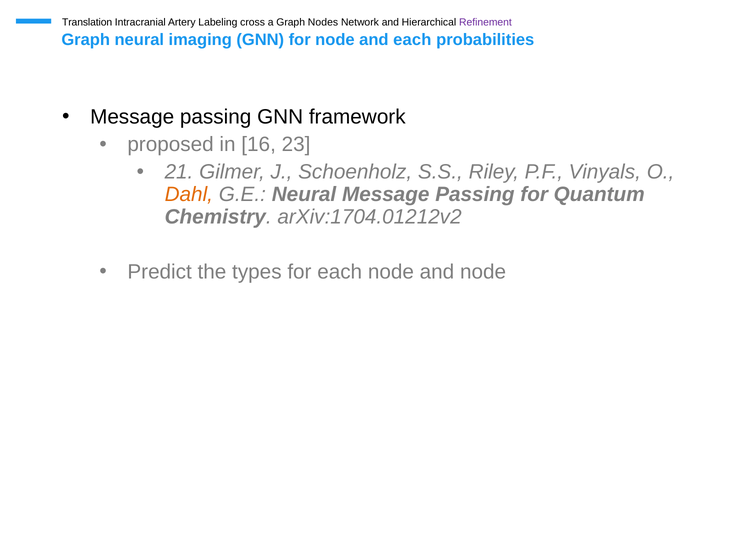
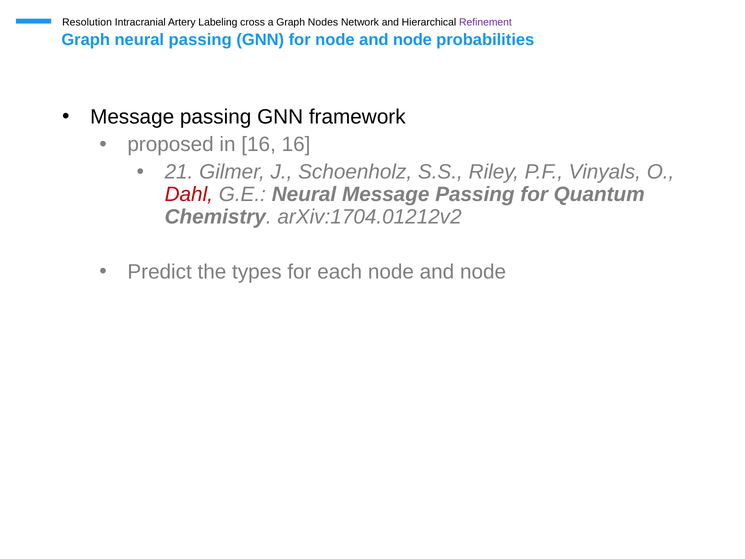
Translation: Translation -> Resolution (87, 22)
neural imaging: imaging -> passing (200, 40)
for node and each: each -> node (412, 40)
16 23: 23 -> 16 (296, 144)
Dahl colour: orange -> red (189, 194)
